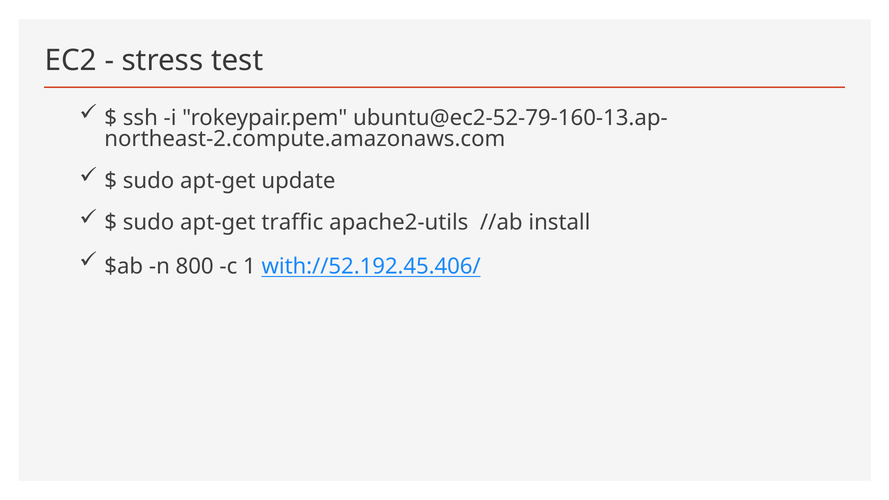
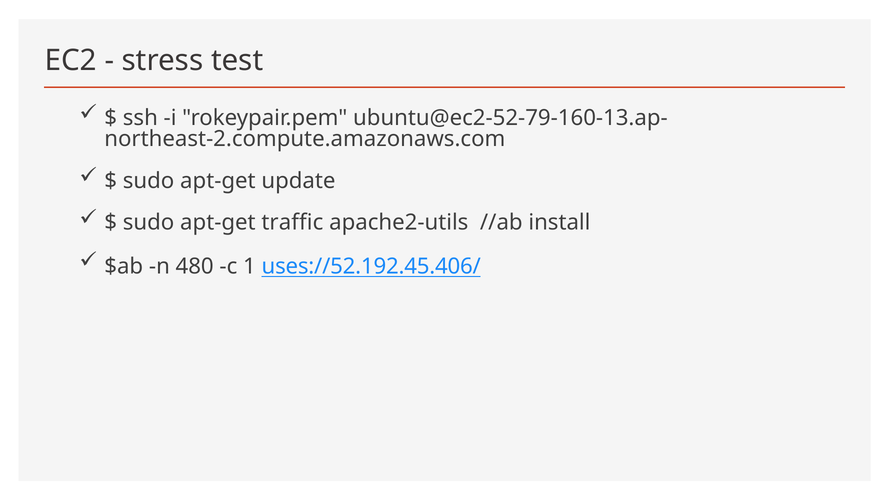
800: 800 -> 480 (195, 267)
with://52.192.45.406/: with://52.192.45.406/ -> uses://52.192.45.406/ (371, 267)
